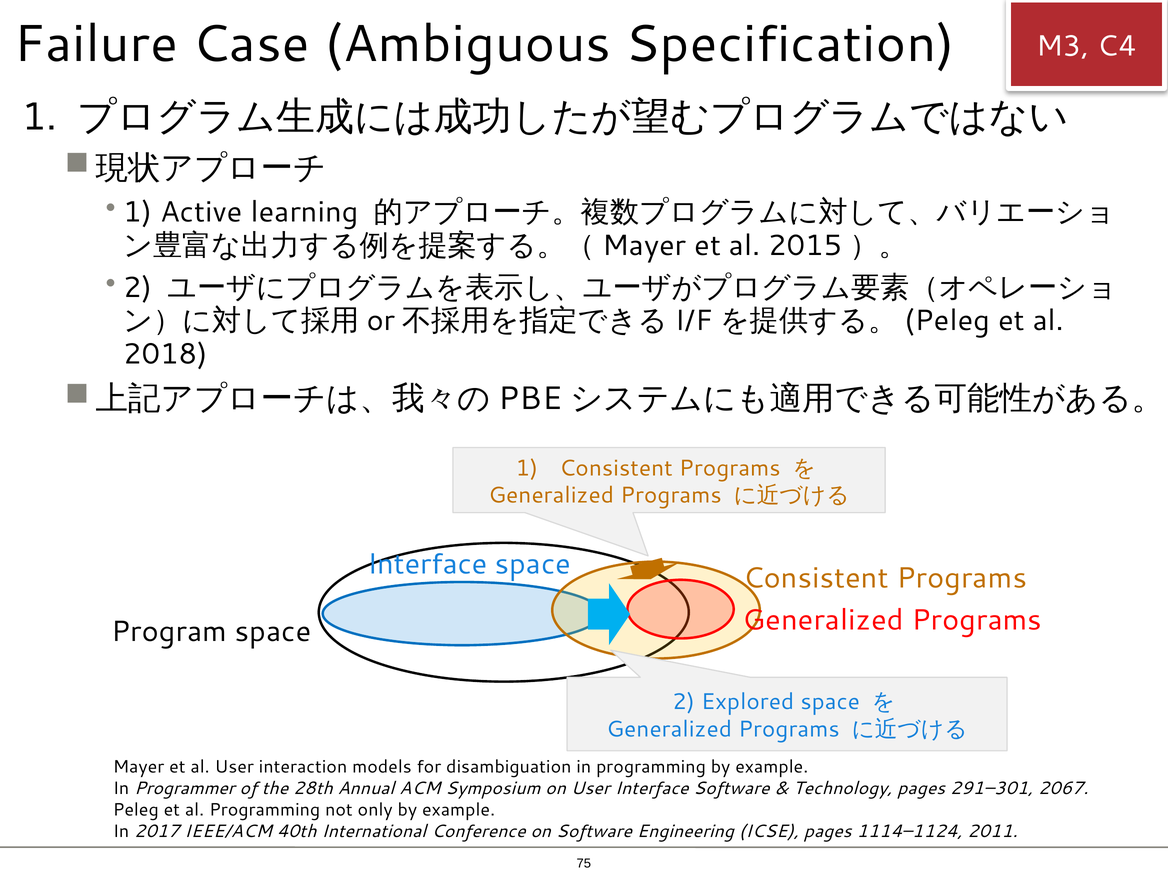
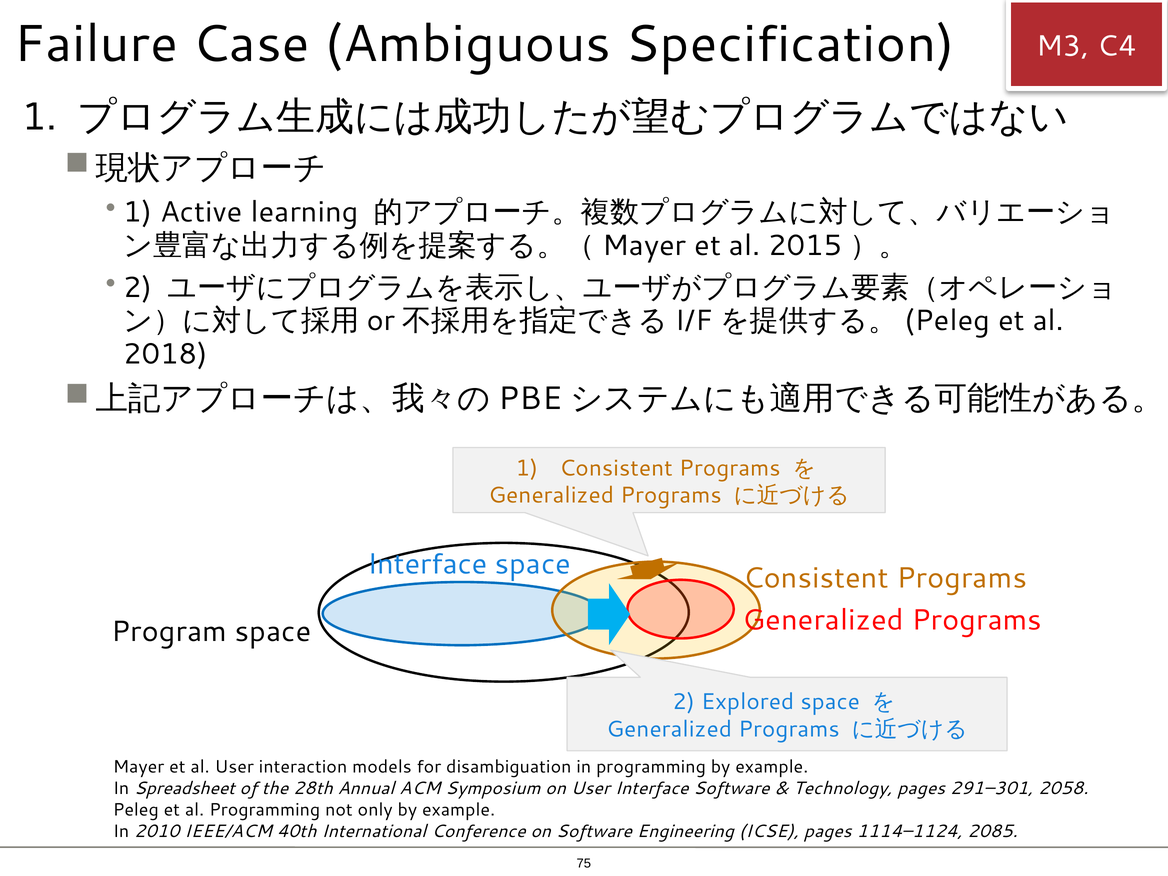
Programmer: Programmer -> Spreadsheet (185, 788)
2067: 2067 -> 2058 (1063, 788)
2017: 2017 -> 2010 (157, 831)
2011: 2011 -> 2085 (993, 831)
